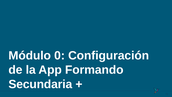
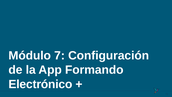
0: 0 -> 7 (60, 55)
Secundaria: Secundaria -> Electrónico (40, 84)
